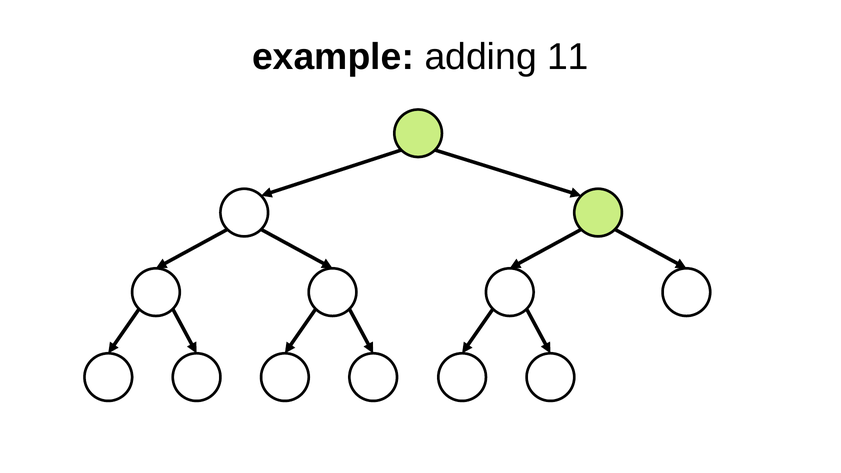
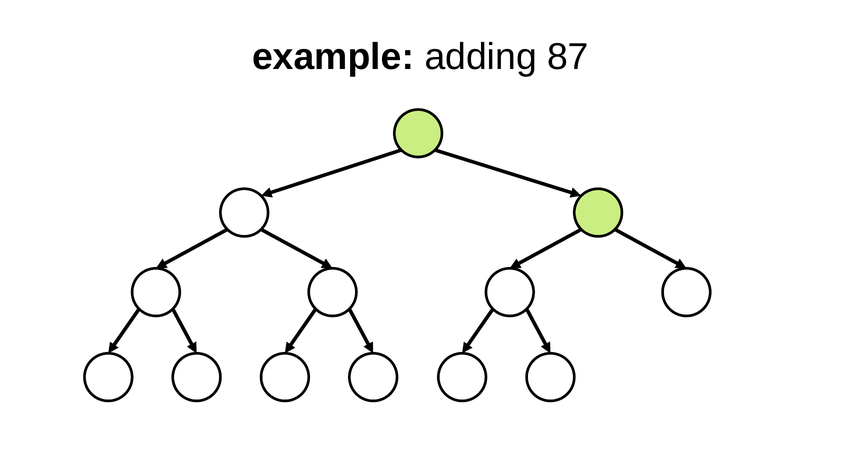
11: 11 -> 87 (568, 57)
